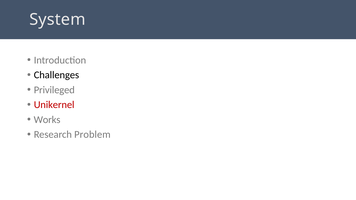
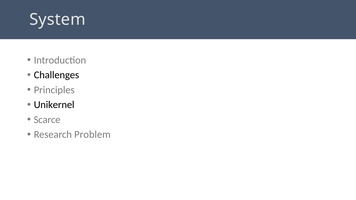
Privileged: Privileged -> Principles (54, 90)
Unikernel colour: red -> black (54, 105)
Works: Works -> Scarce (47, 120)
